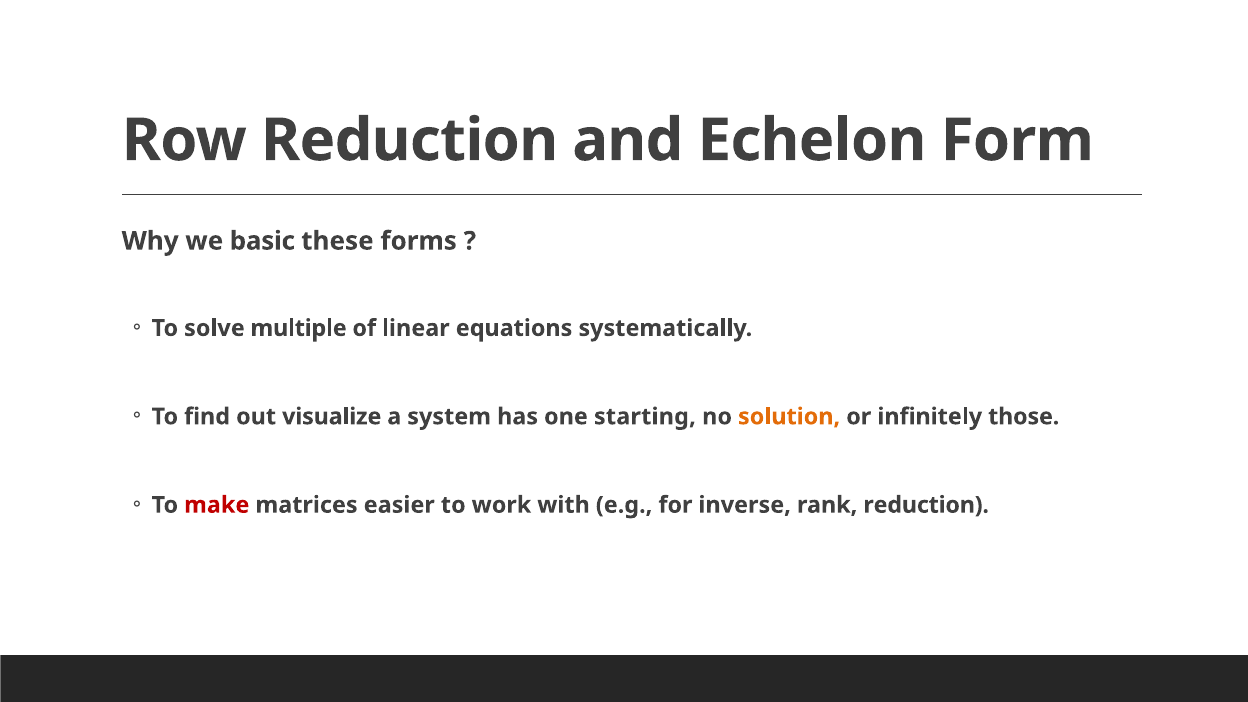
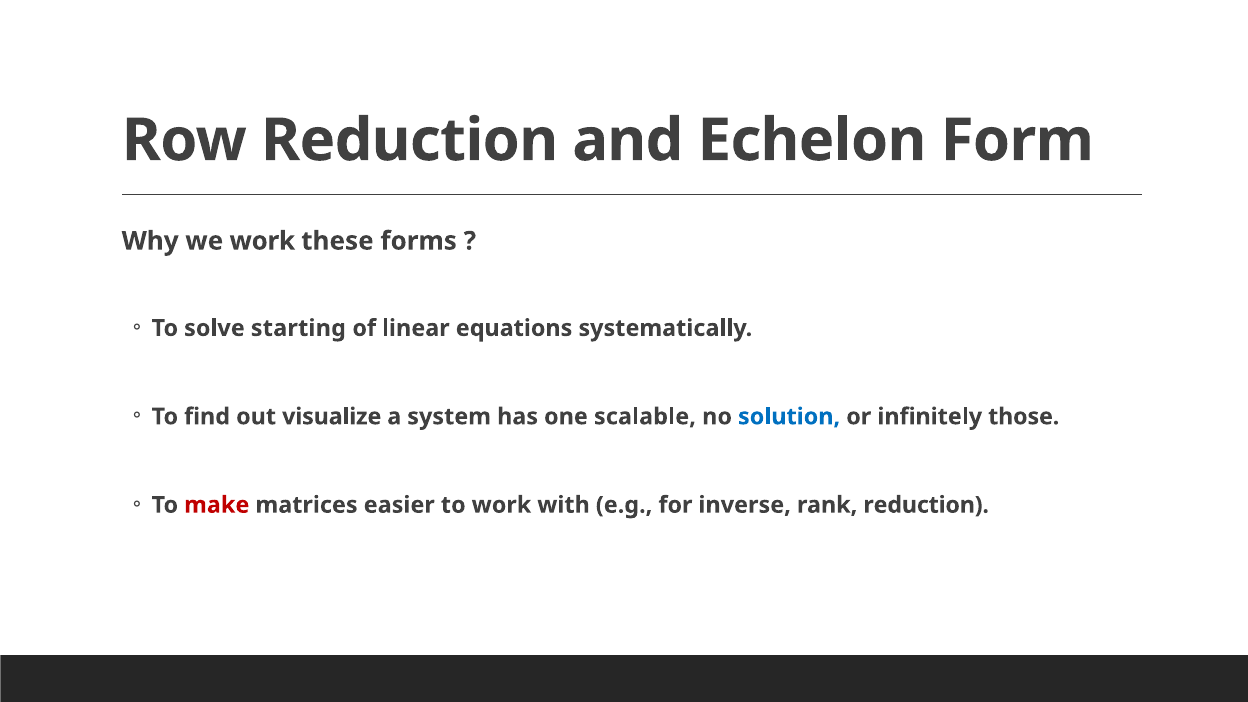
we basic: basic -> work (262, 241)
multiple: multiple -> starting (298, 328)
starting: starting -> scalable (645, 417)
solution colour: orange -> blue (789, 417)
